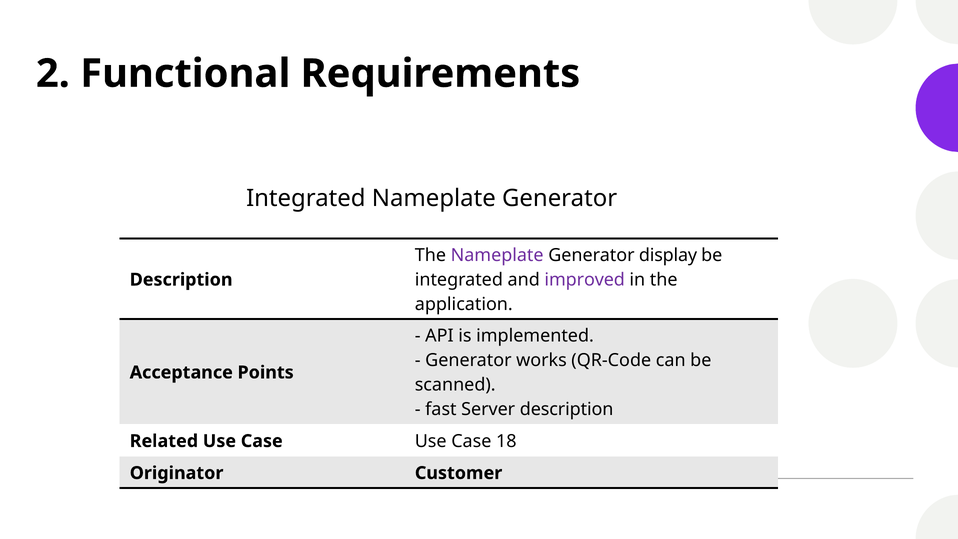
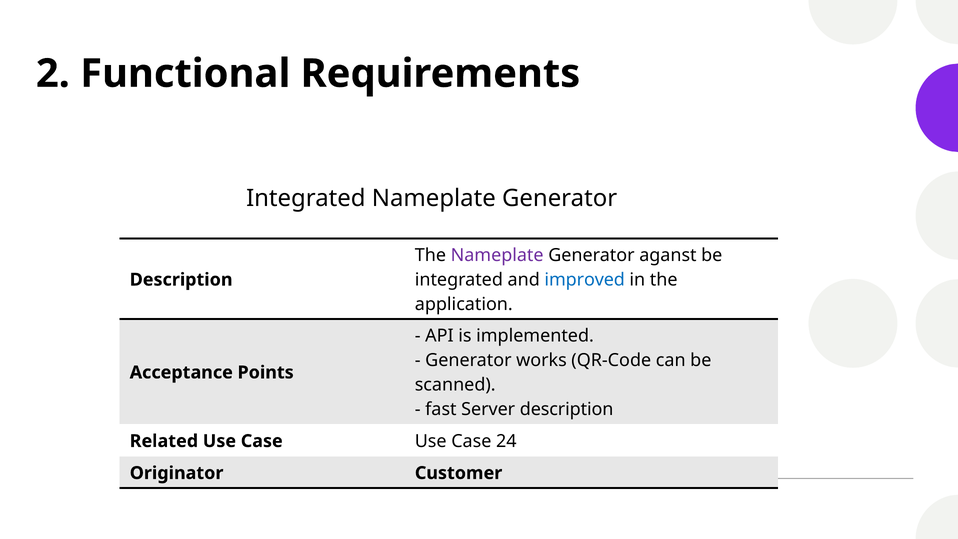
display: display -> aganst (668, 255)
improved colour: purple -> blue (585, 280)
18: 18 -> 24 (506, 441)
